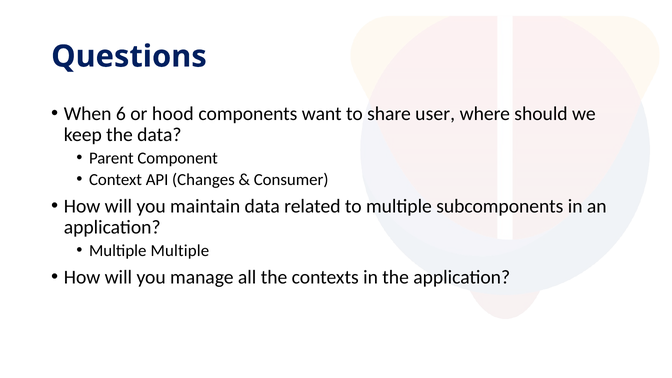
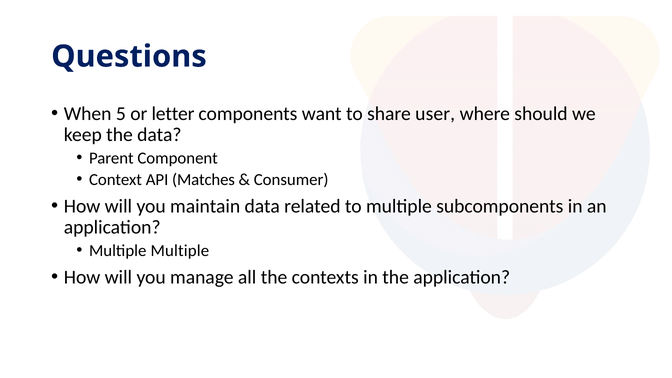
6: 6 -> 5 (121, 114)
hood: hood -> letter (173, 114)
Changes: Changes -> Matches (204, 180)
